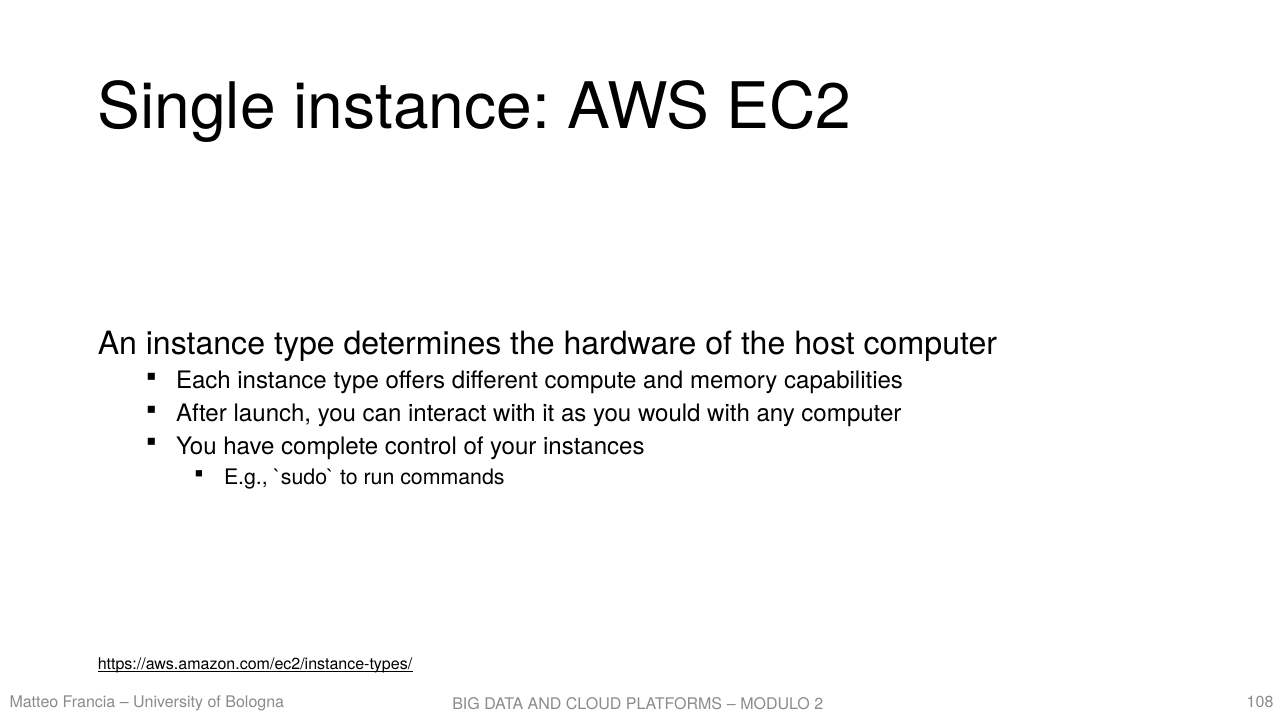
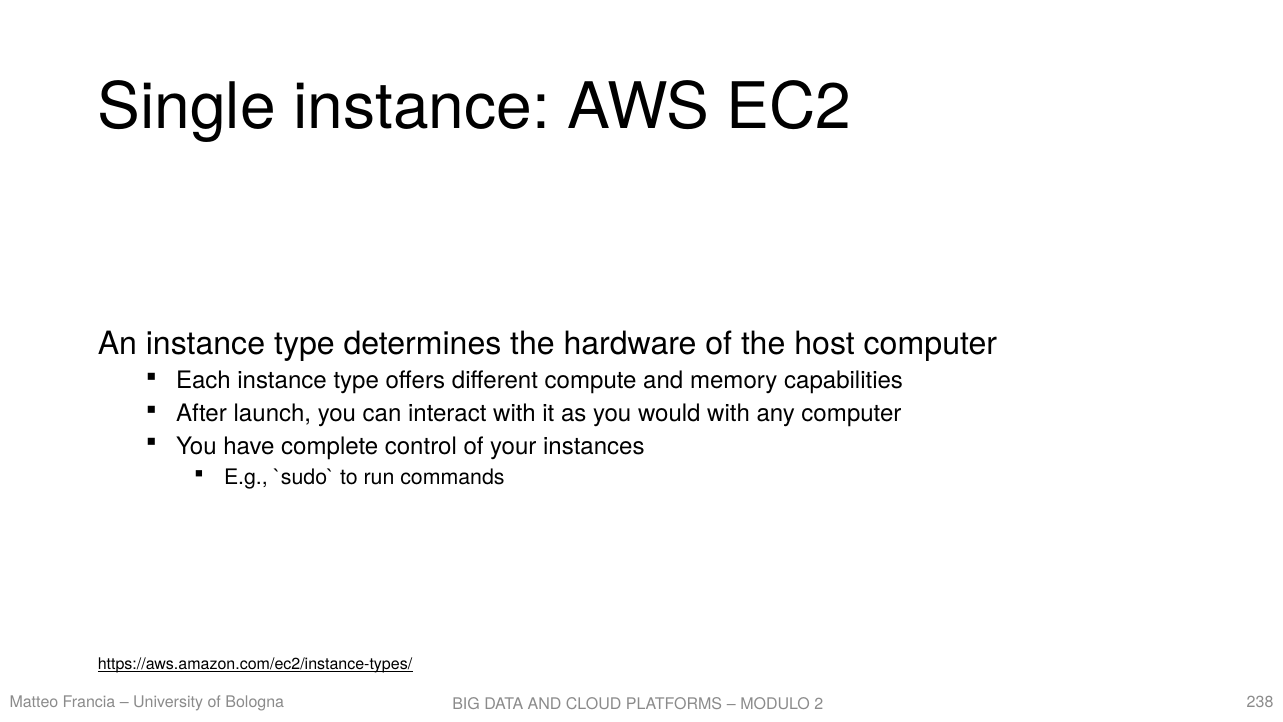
108: 108 -> 238 (1260, 702)
